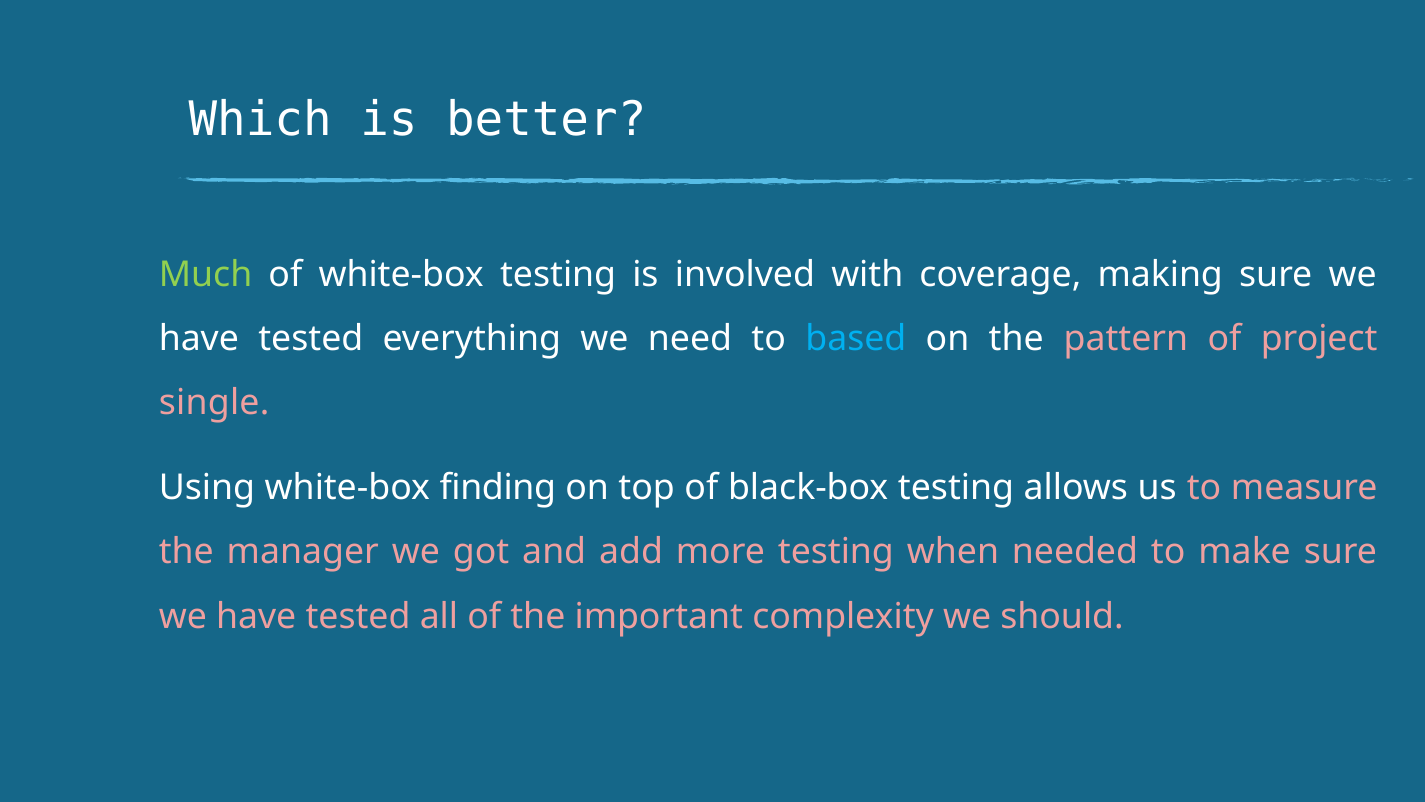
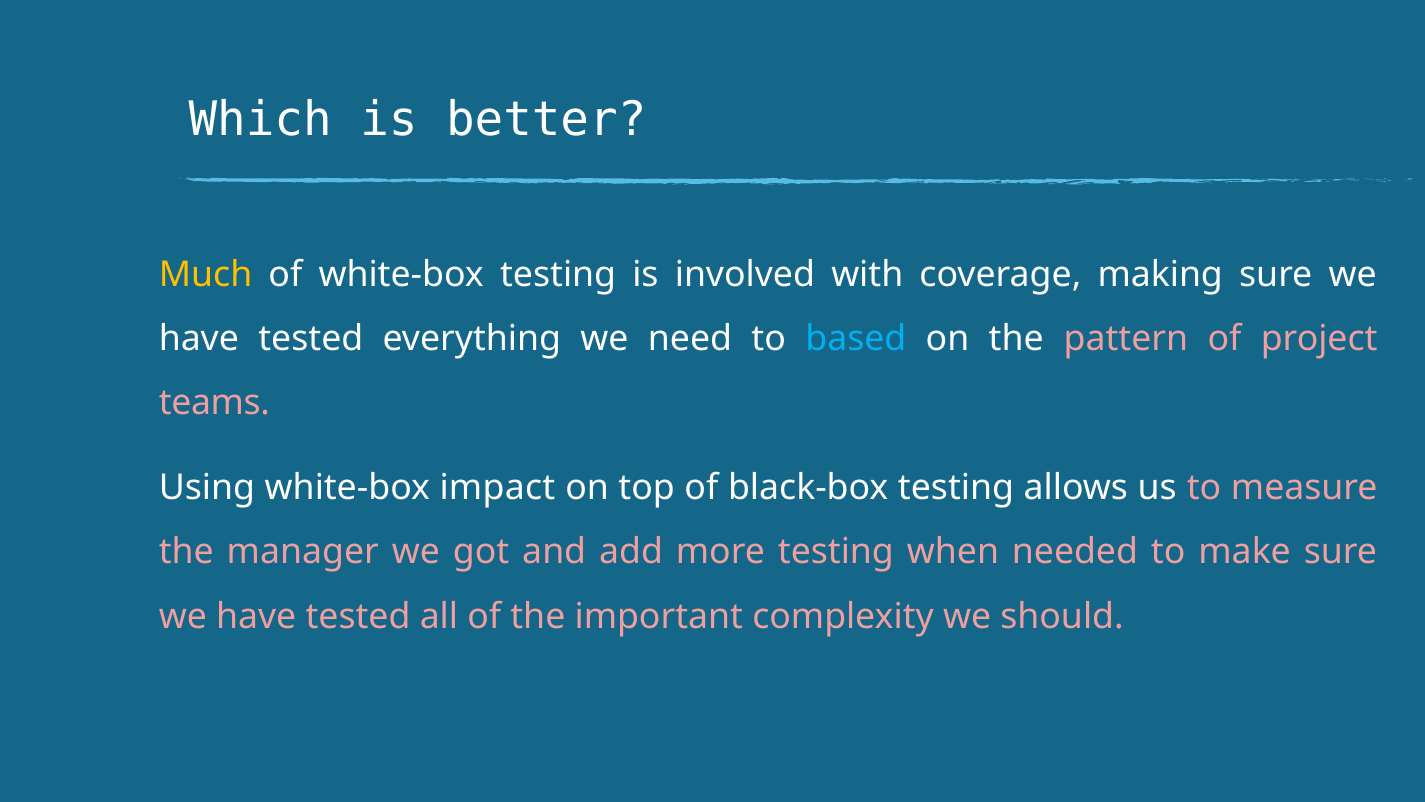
Much colour: light green -> yellow (206, 275)
single: single -> teams (214, 403)
finding: finding -> impact (497, 488)
